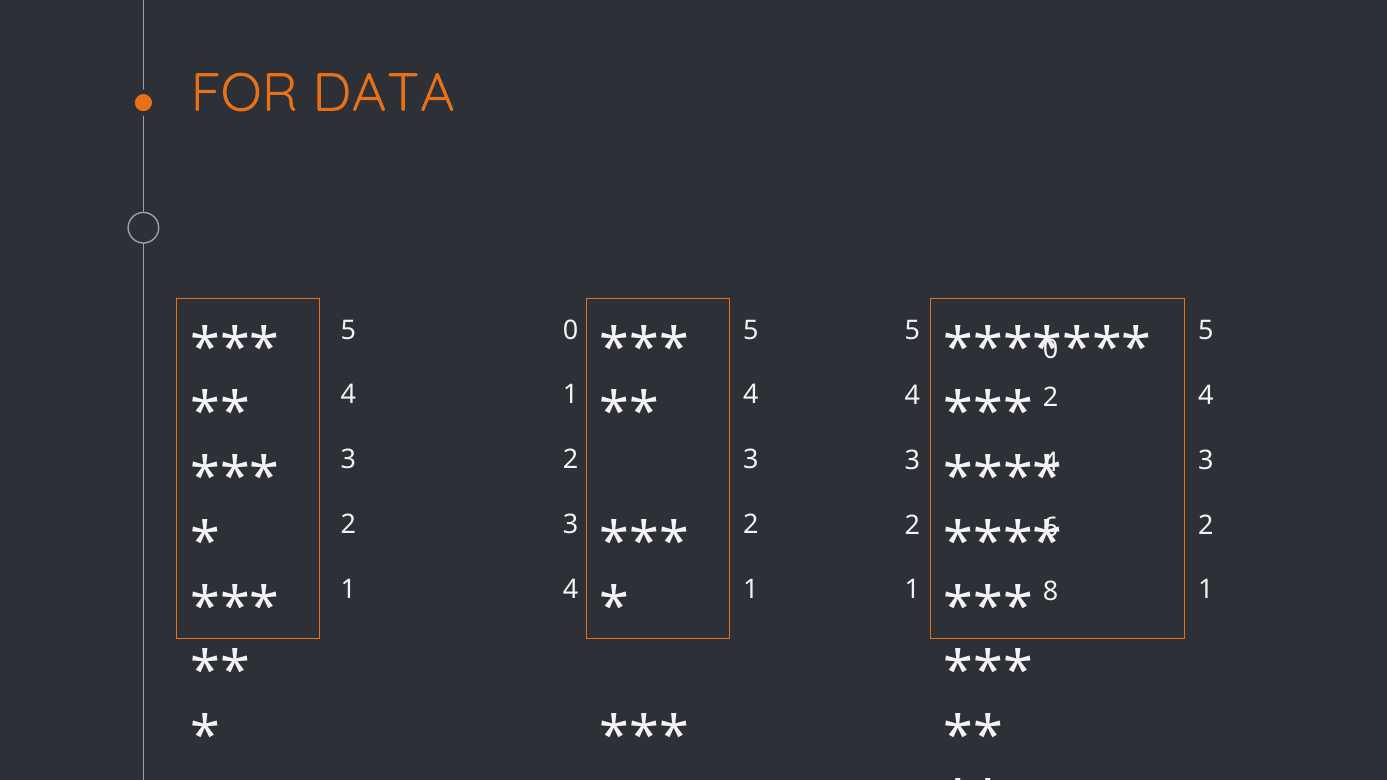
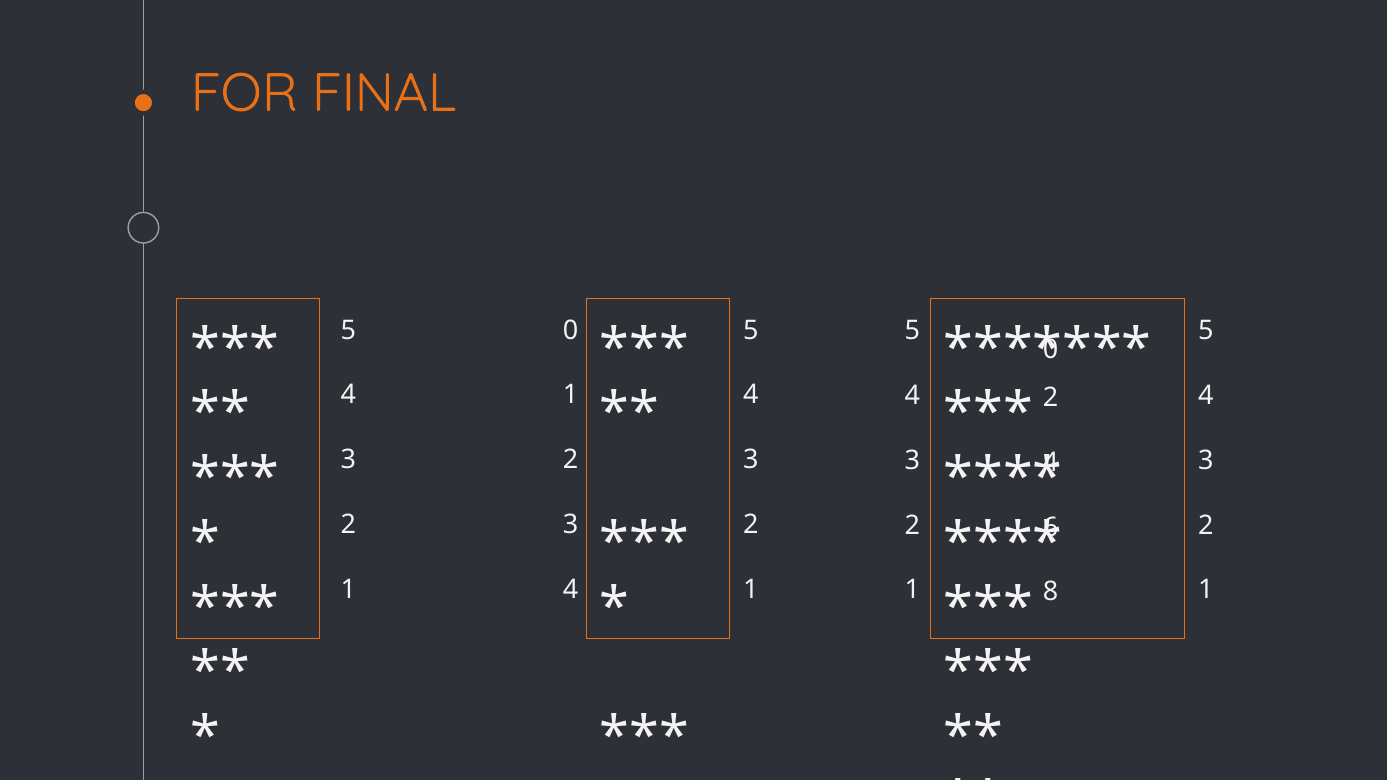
DATA: DATA -> FINAL (384, 93)
